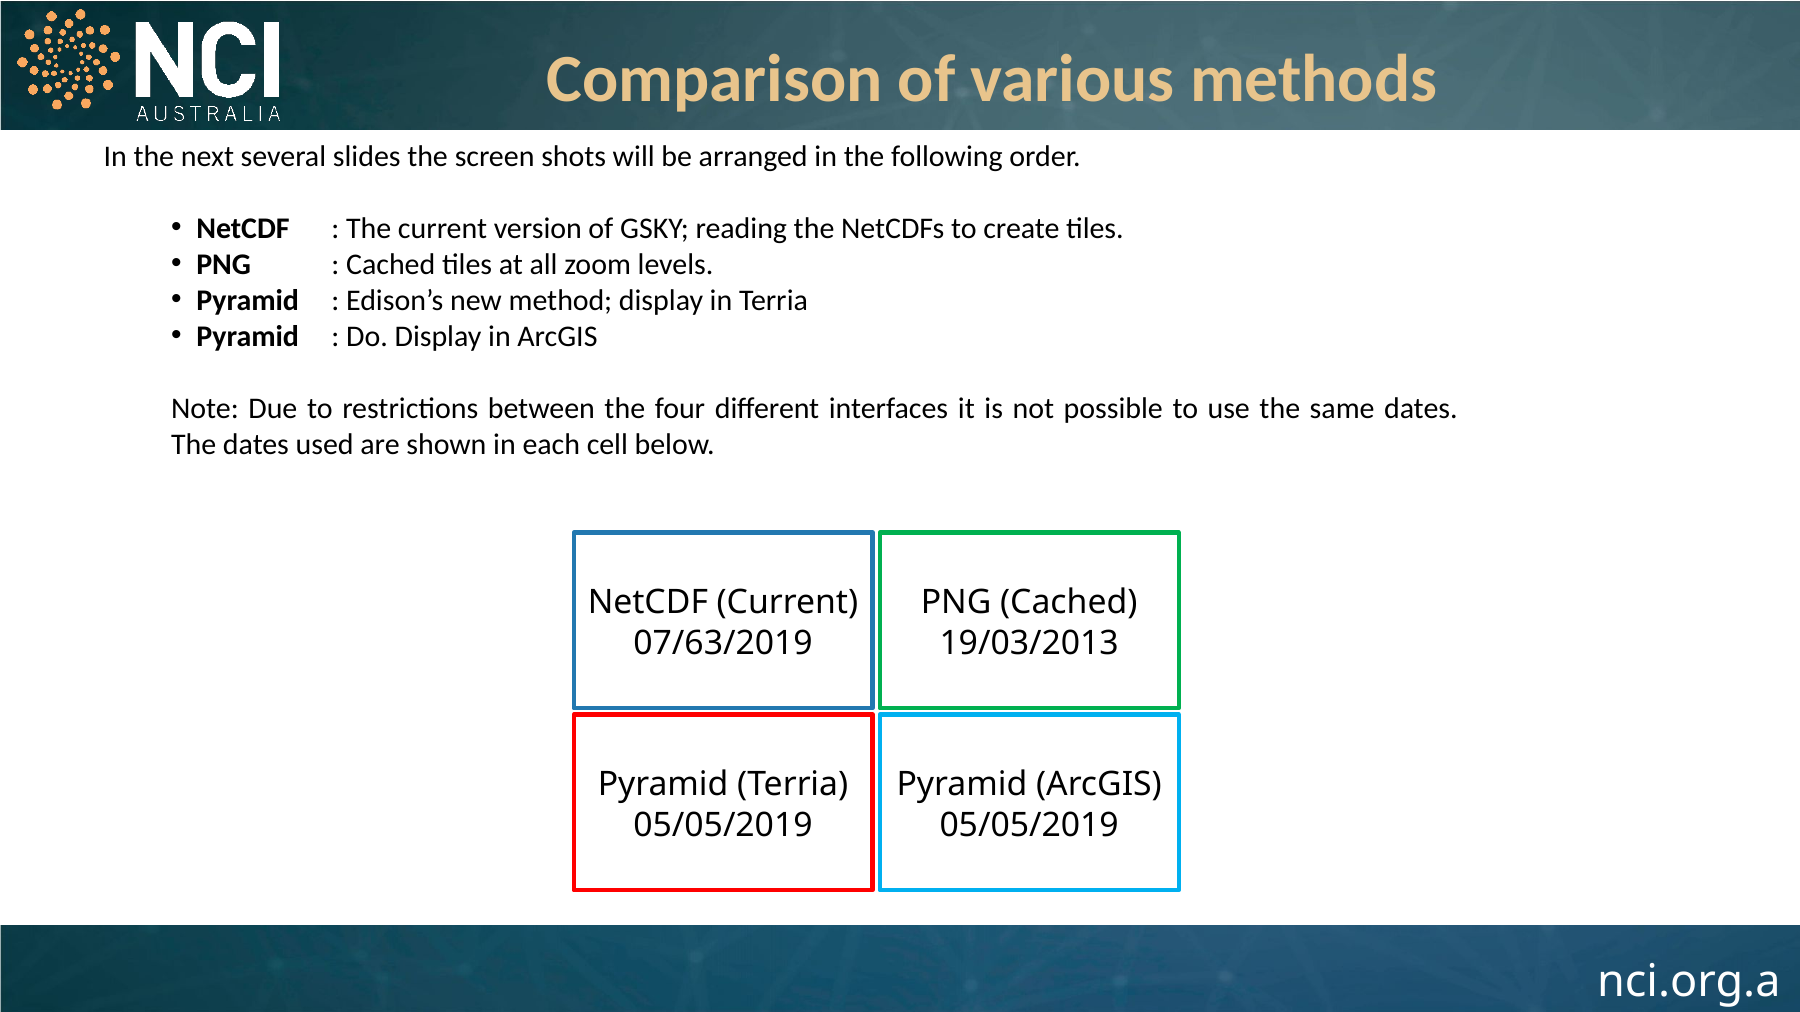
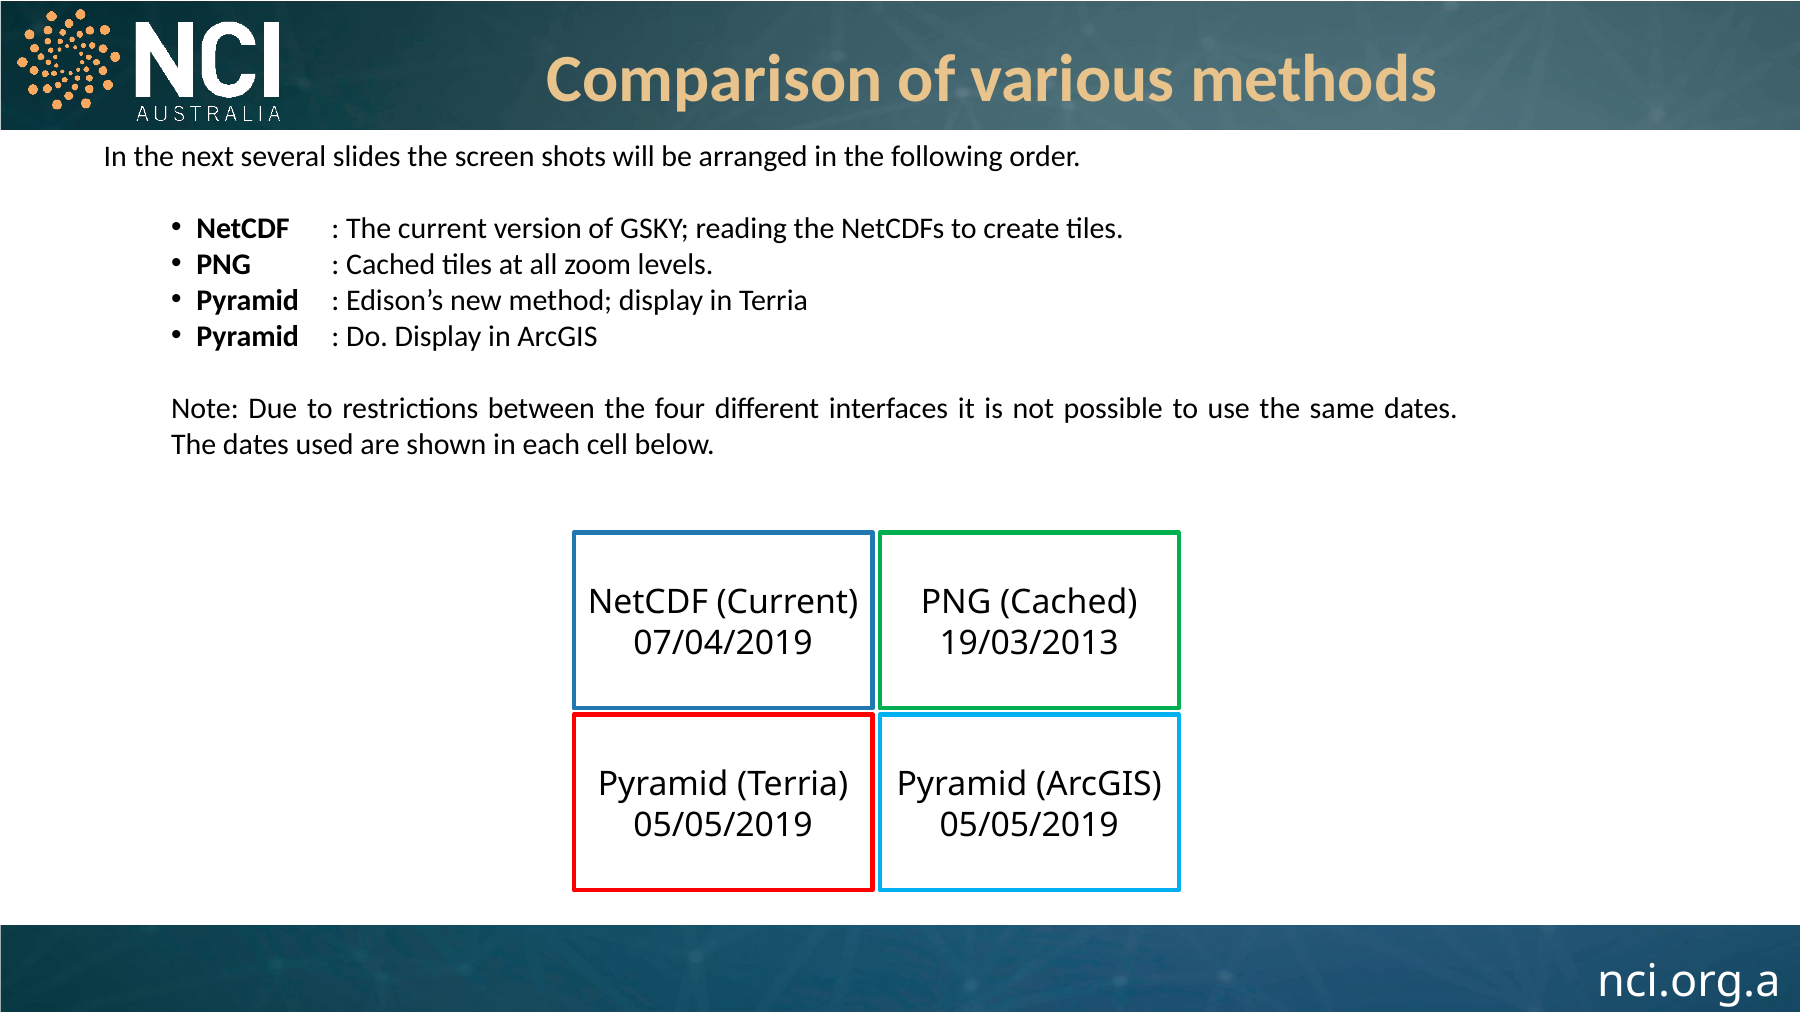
07/63/2019: 07/63/2019 -> 07/04/2019 (723, 643)
